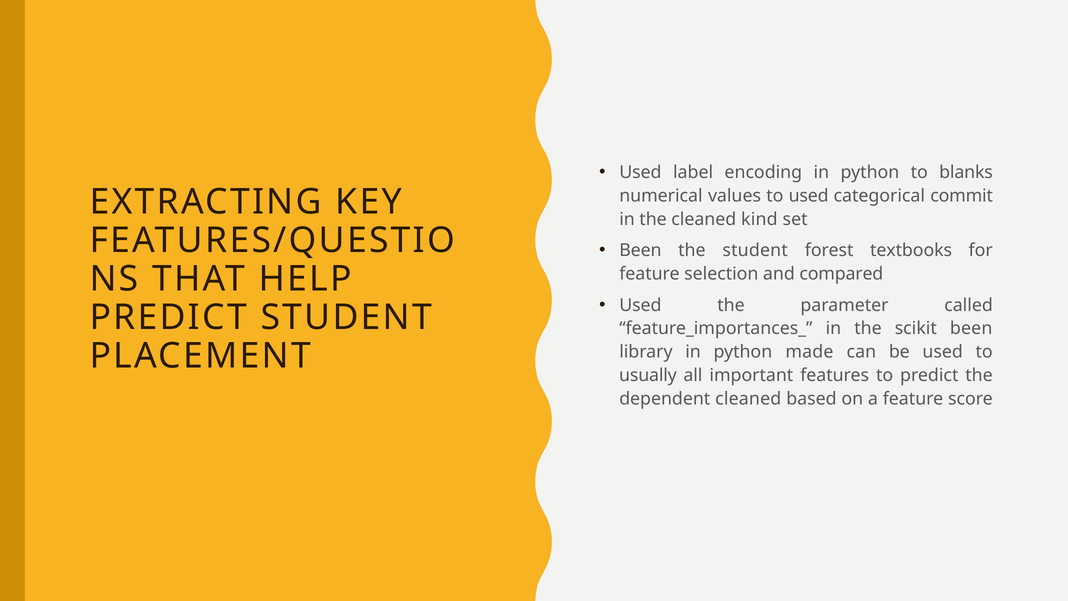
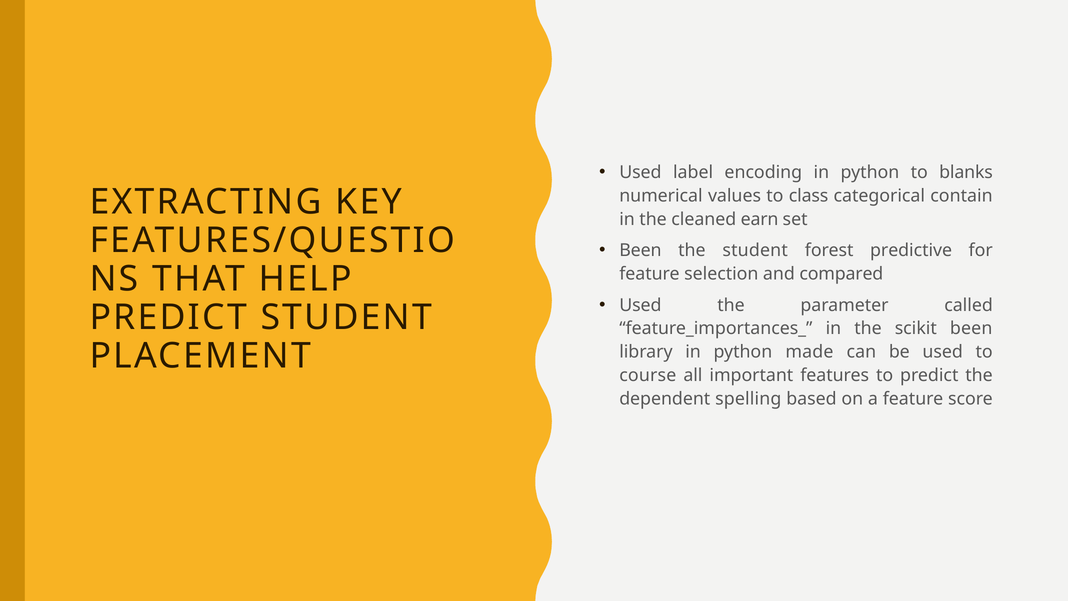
to used: used -> class (809, 196)
commit: commit -> contain (962, 196)
kind: kind -> earn (760, 219)
textbooks: textbooks -> predictive (911, 250)
usually: usually -> course (648, 375)
dependent cleaned: cleaned -> spelling (748, 399)
